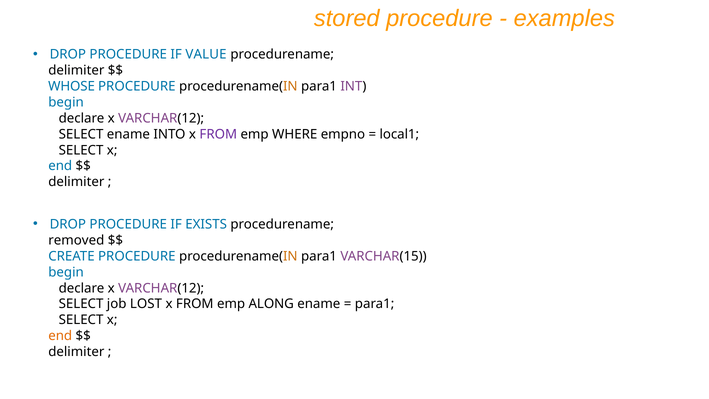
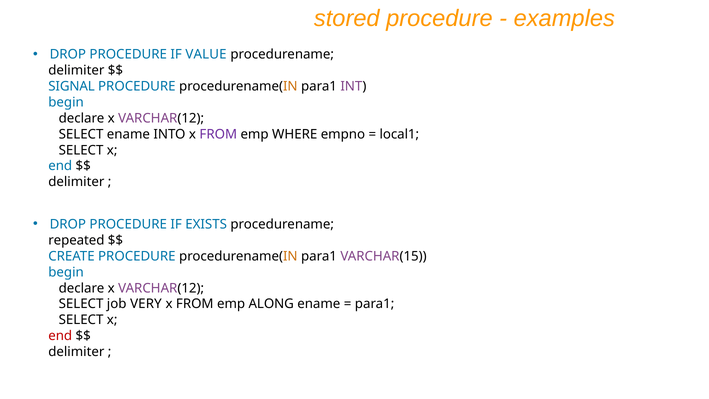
WHOSE: WHOSE -> SIGNAL (72, 86)
removed: removed -> repeated (76, 240)
LOST: LOST -> VERY (146, 304)
end colour: orange -> red (60, 336)
